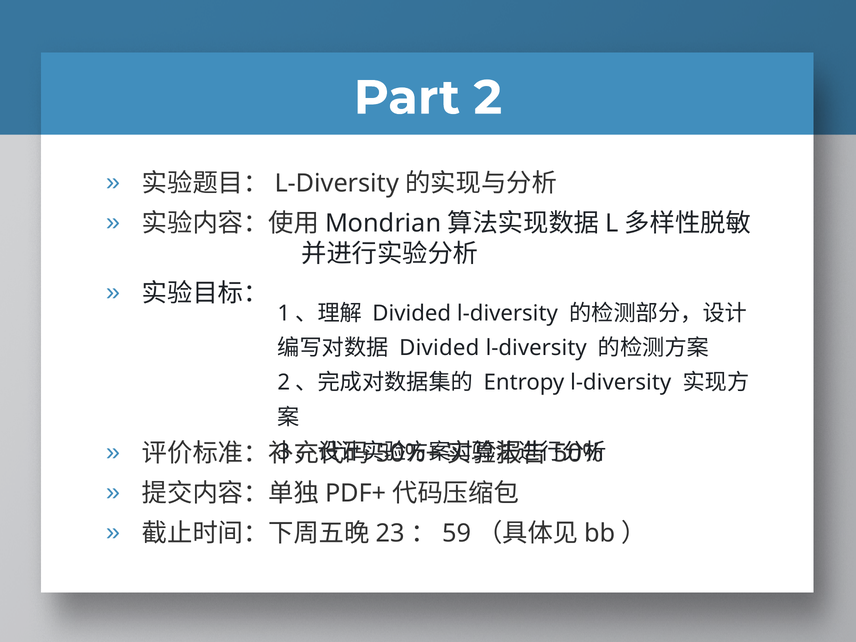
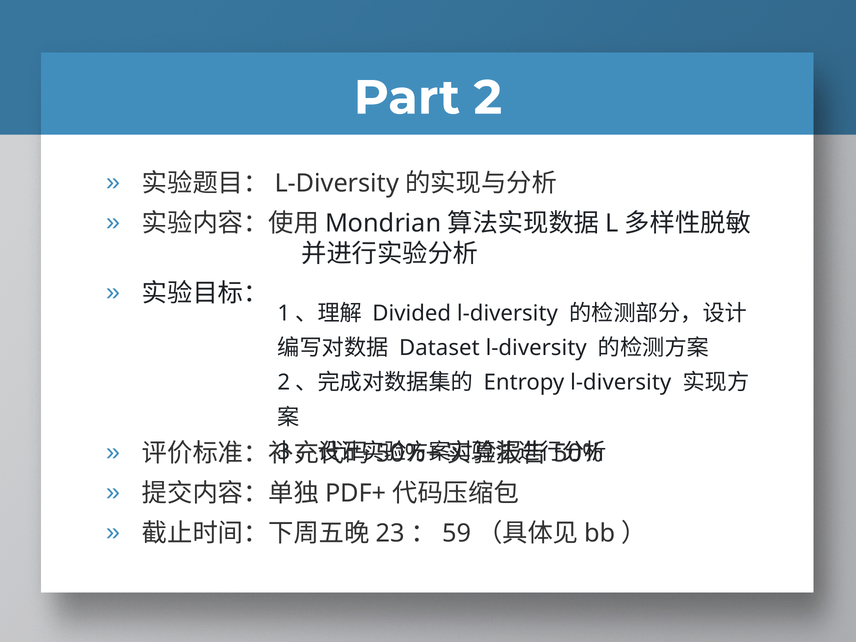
Divided: Divided -> Dataset (439, 348)
